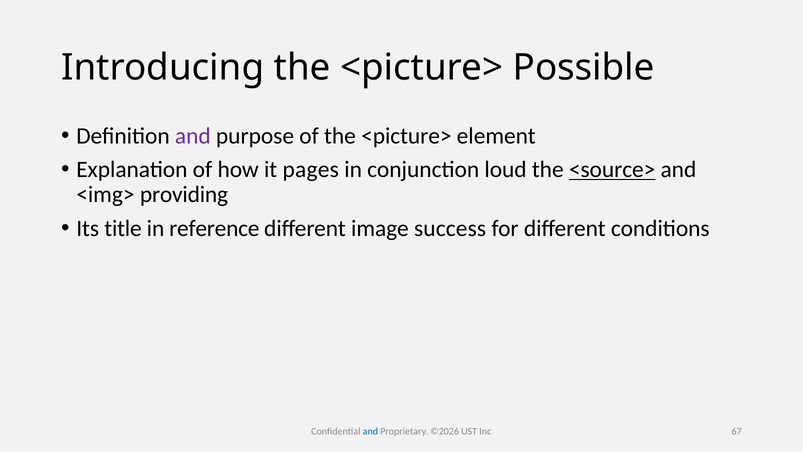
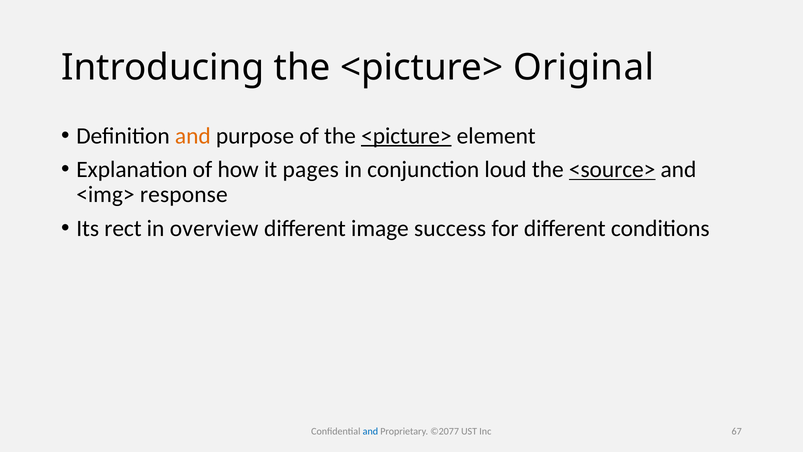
Possible: Possible -> Original (584, 67)
and colour: purple -> orange (193, 136)
<picture> underline: none -> present (406, 136)
providing: providing -> response (184, 195)
title: title -> rect (123, 228)
reference: reference -> overview (214, 228)
©2026: ©2026 -> ©2077 (445, 431)
